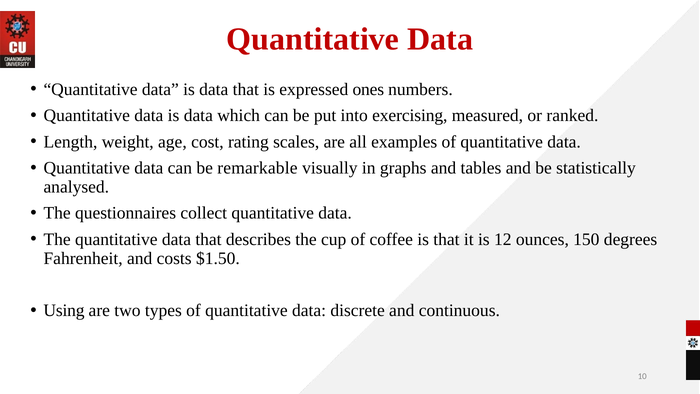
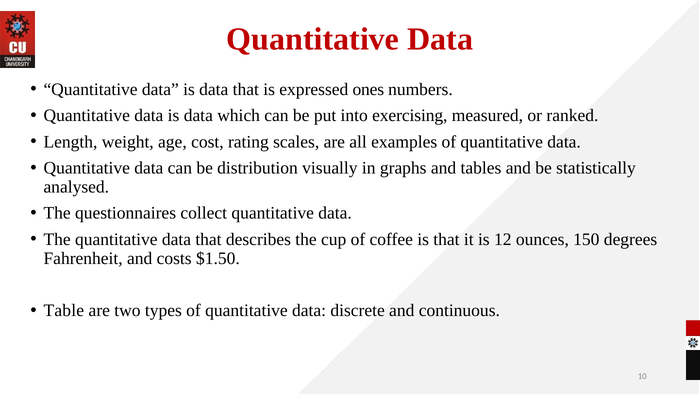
remarkable: remarkable -> distribution (258, 168)
Using: Using -> Table (64, 310)
